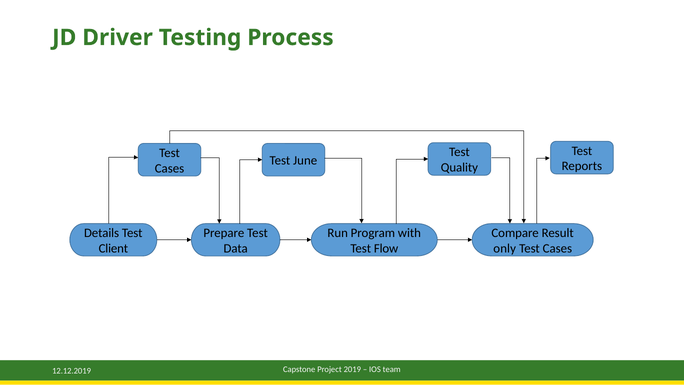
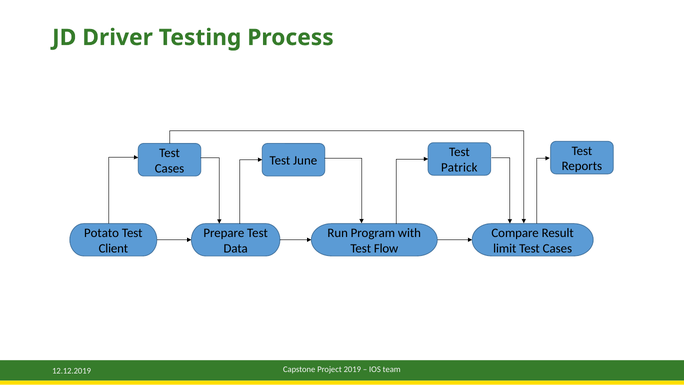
Quality: Quality -> Patrick (459, 167)
Details: Details -> Potato (102, 233)
only: only -> limit (505, 248)
